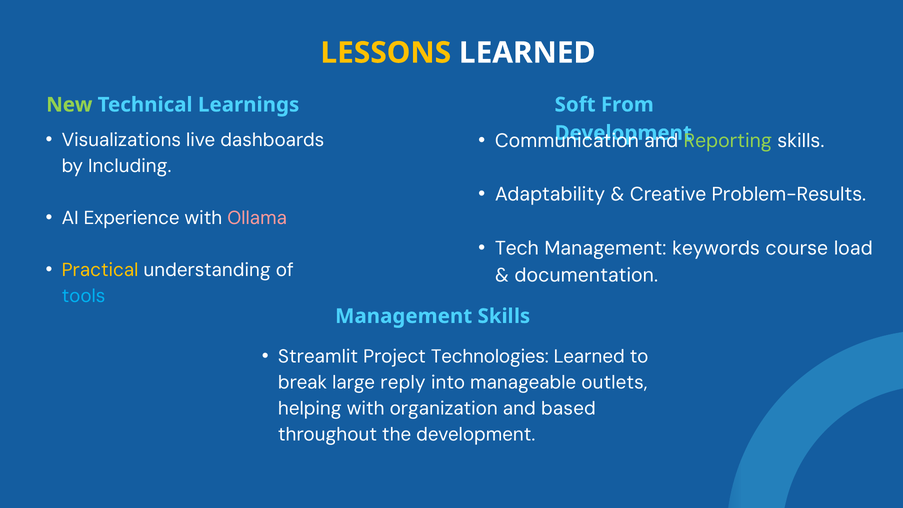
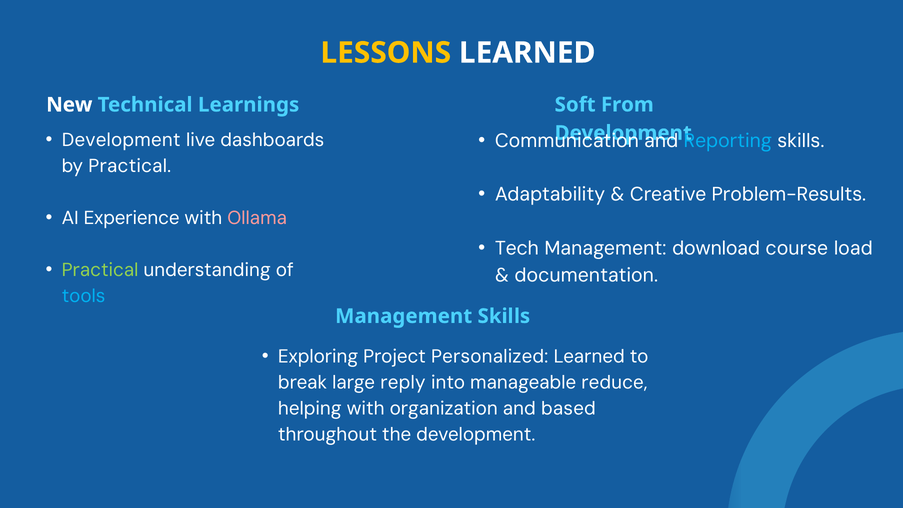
New colour: light green -> white (69, 105)
Visualizations: Visualizations -> Development (121, 140)
Reporting colour: light green -> light blue (728, 141)
by Including: Including -> Practical (130, 166)
keywords: keywords -> download (716, 248)
Practical colour: yellow -> light green (100, 270)
Streamlit: Streamlit -> Exploring (318, 357)
Technologies: Technologies -> Personalized (490, 357)
outlets: outlets -> reduce (614, 383)
